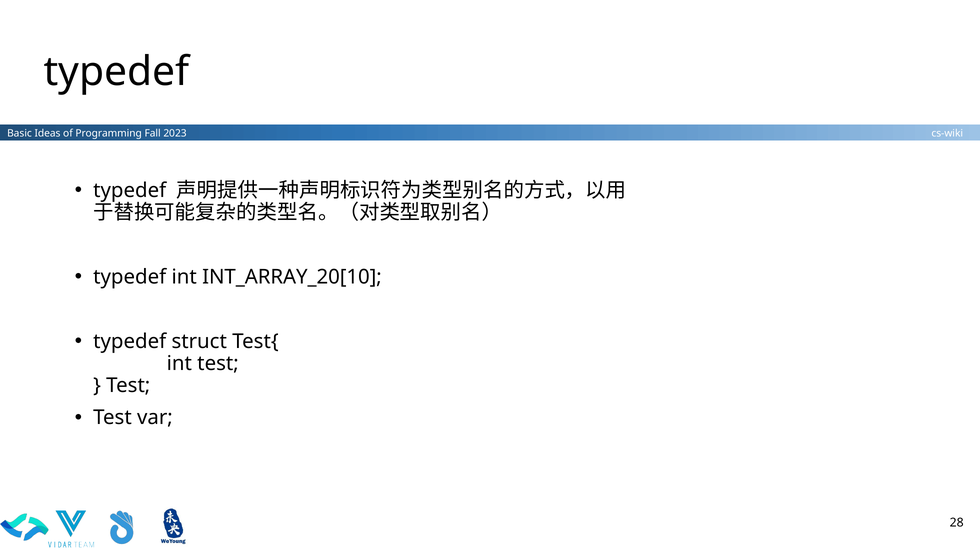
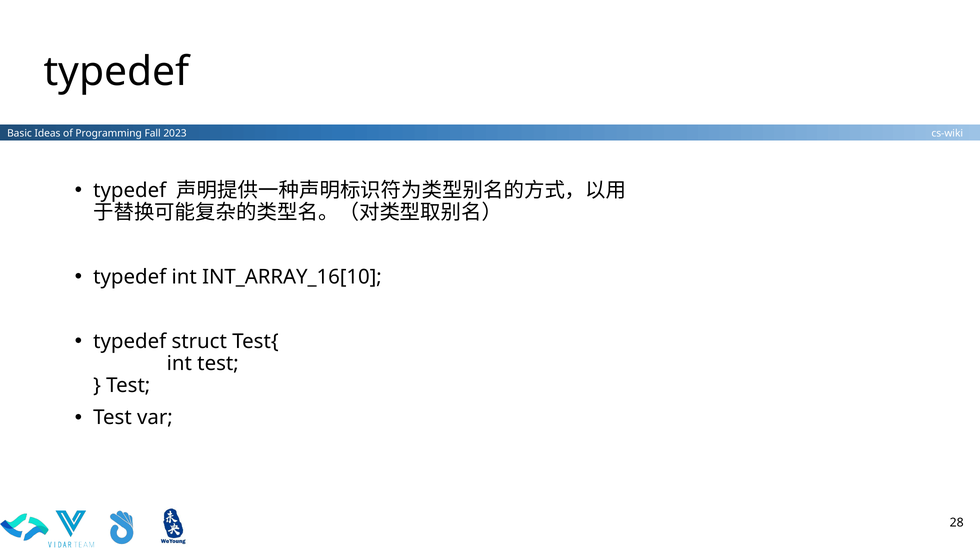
INT_ARRAY_20[10: INT_ARRAY_20[10 -> INT_ARRAY_16[10 (292, 277)
